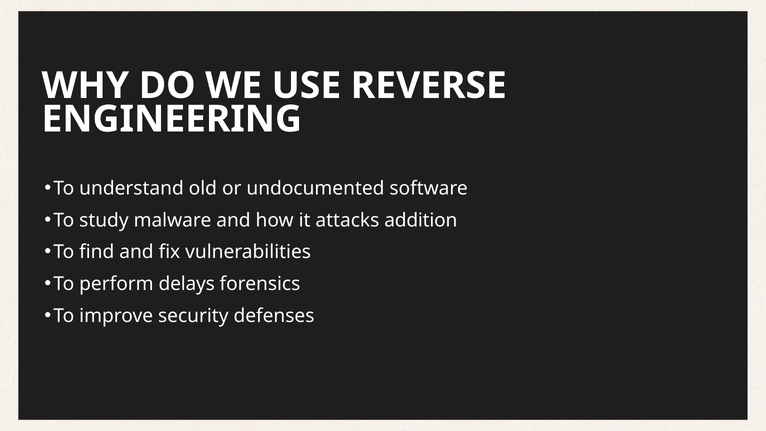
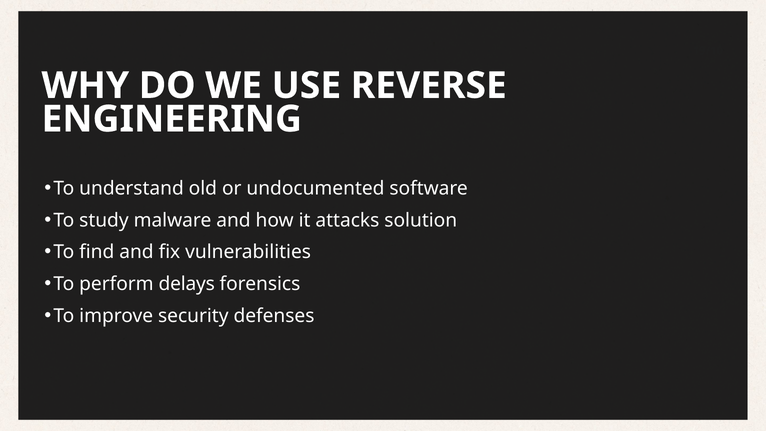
addition: addition -> solution (421, 220)
